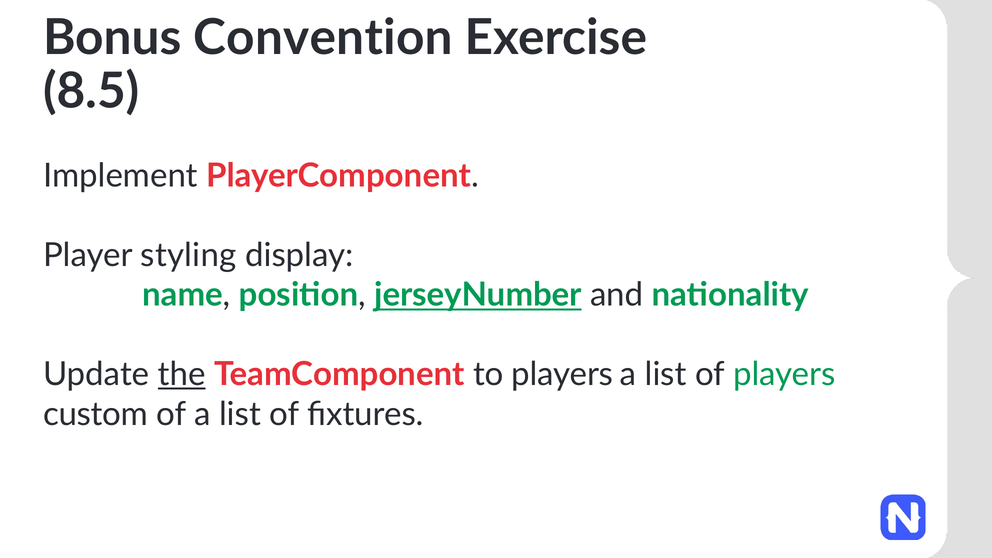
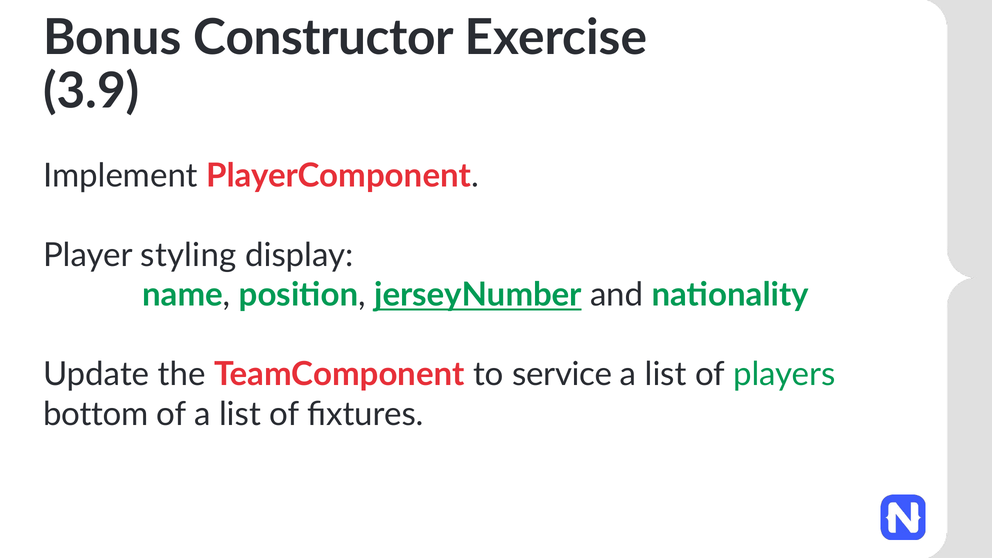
Convention: Convention -> Constructor (323, 38)
8.5: 8.5 -> 3.9 (91, 91)
the underline: present -> none (182, 374)
to players: players -> service (562, 374)
custom: custom -> bottom (96, 414)
